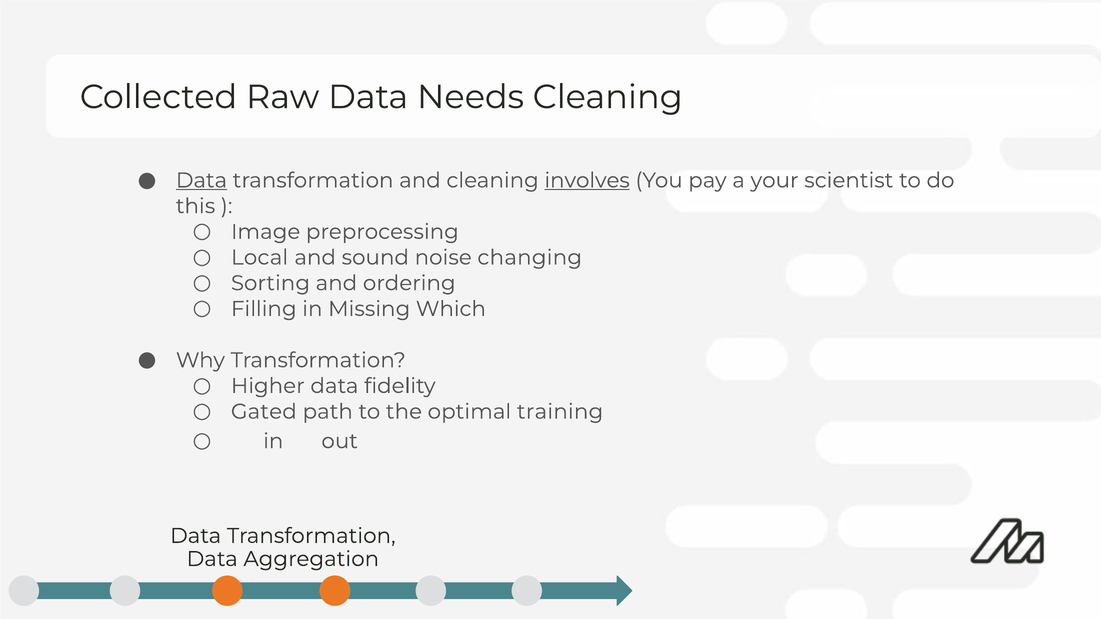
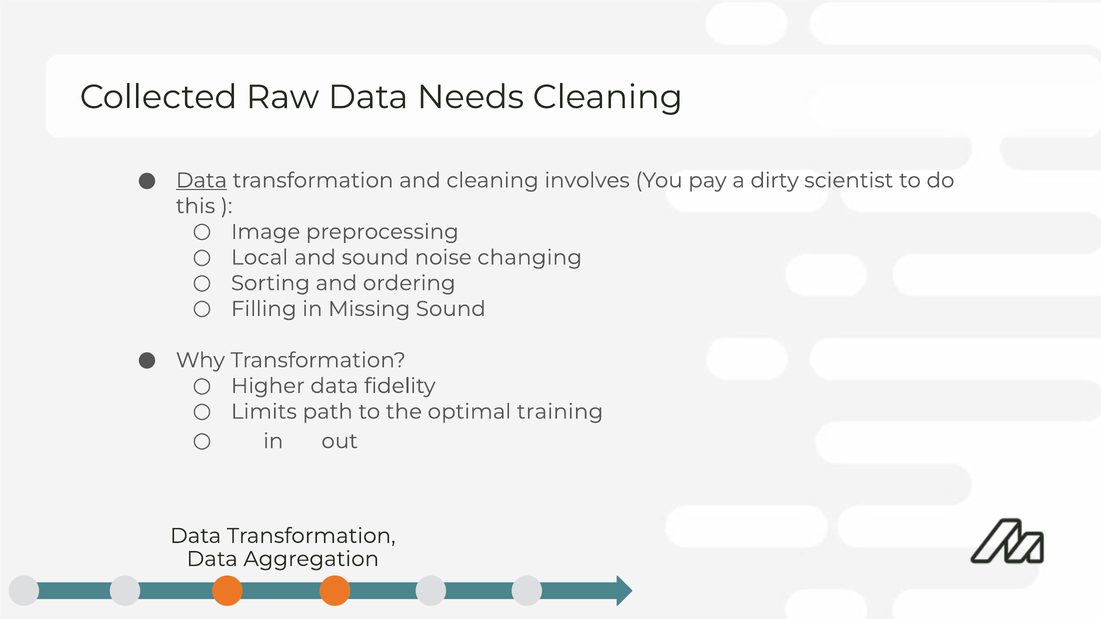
involves underline: present -> none (587, 180)
your: your -> dirty (775, 180)
Missing Which: Which -> Sound (451, 309)
Gated: Gated -> Limits (264, 412)
